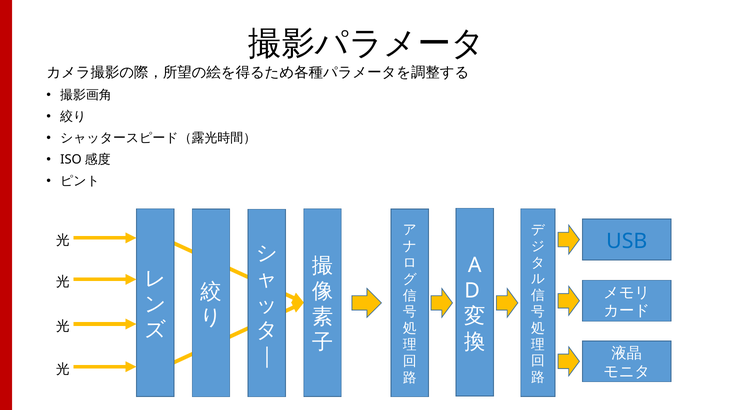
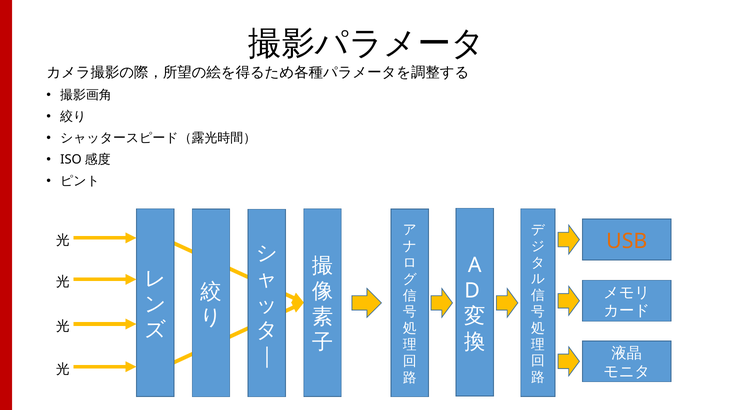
USB colour: blue -> orange (627, 241)
